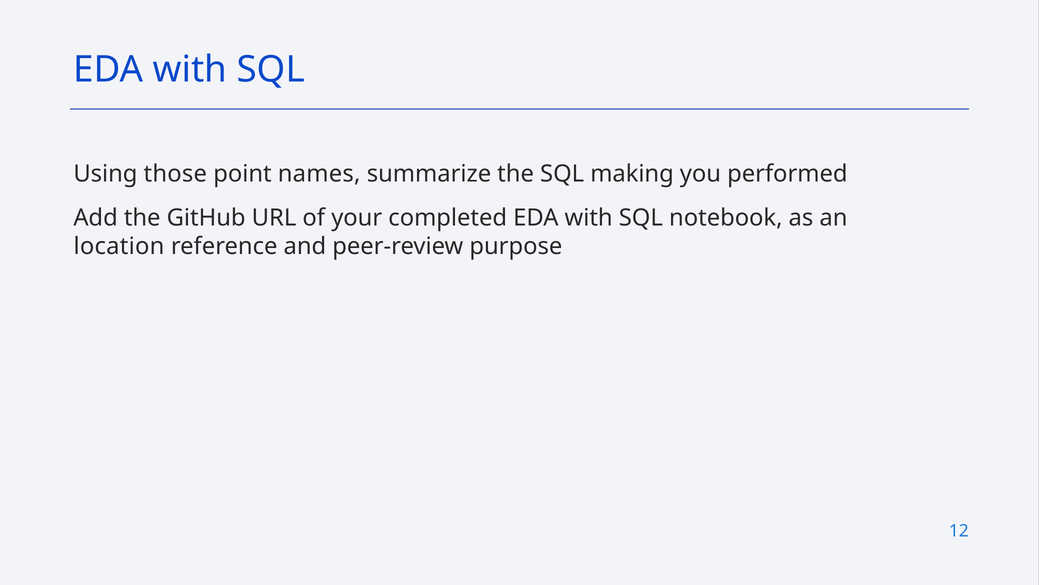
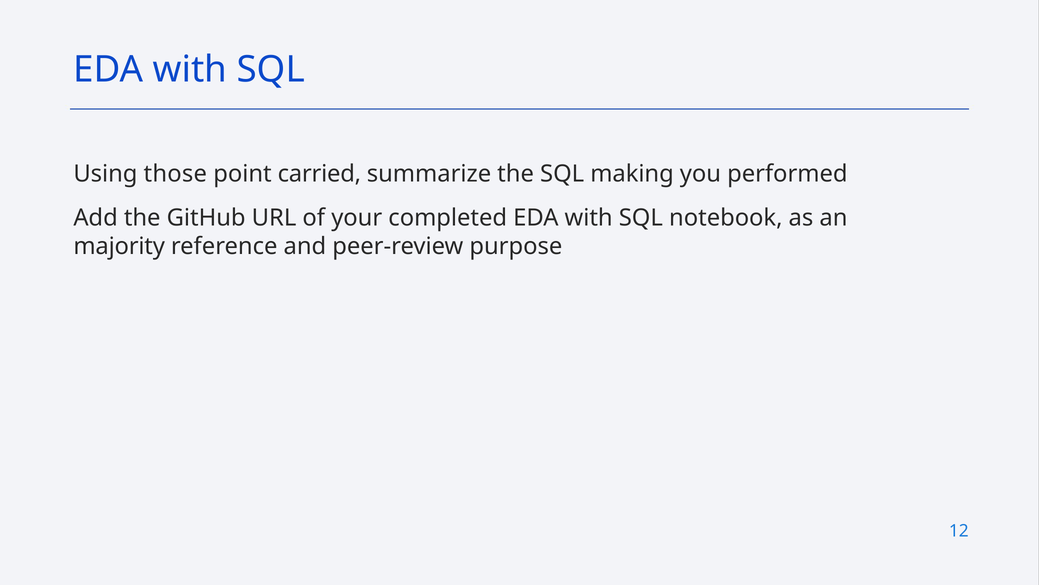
names: names -> carried (319, 174)
location: location -> majority (119, 246)
